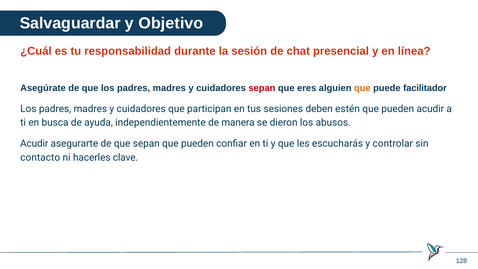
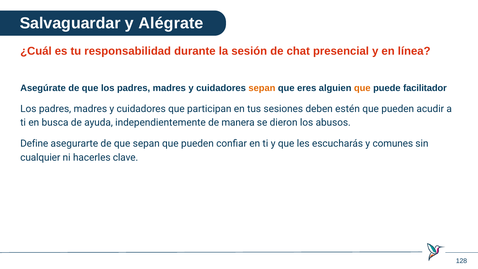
Objetivo: Objetivo -> Alégrate (171, 23)
sepan colour: red -> orange (262, 88)
Acudir: Acudir -> Define (34, 144)
controlar: controlar -> comunes (393, 144)
contacto: contacto -> cualquier (40, 157)
